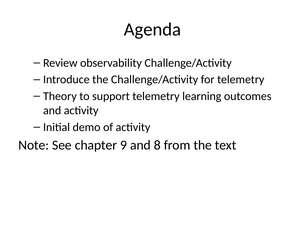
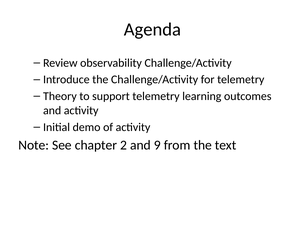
9: 9 -> 2 (124, 145)
8: 8 -> 9 (157, 145)
